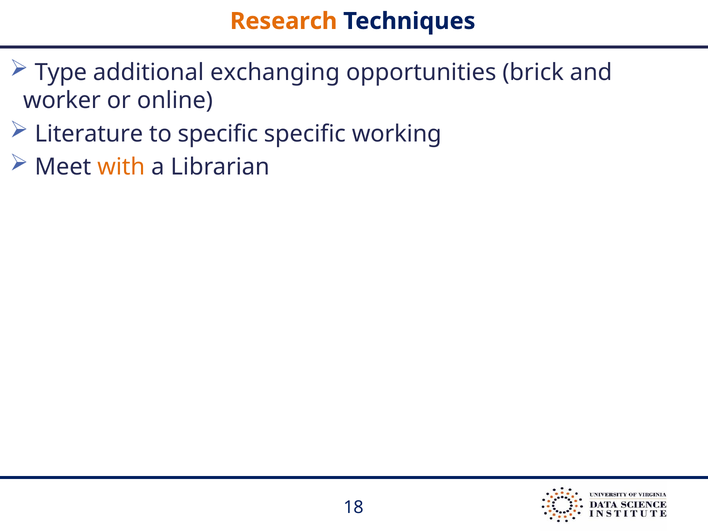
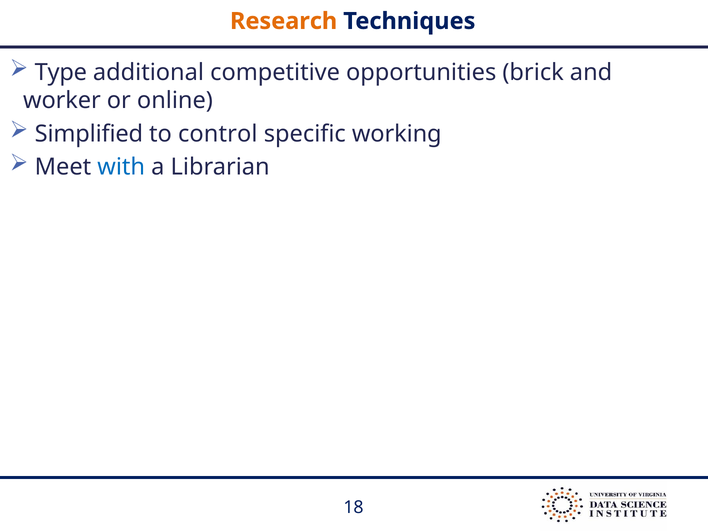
exchanging: exchanging -> competitive (275, 72)
Literature: Literature -> Simplified (89, 134)
to specific: specific -> control (218, 134)
with colour: orange -> blue (121, 167)
